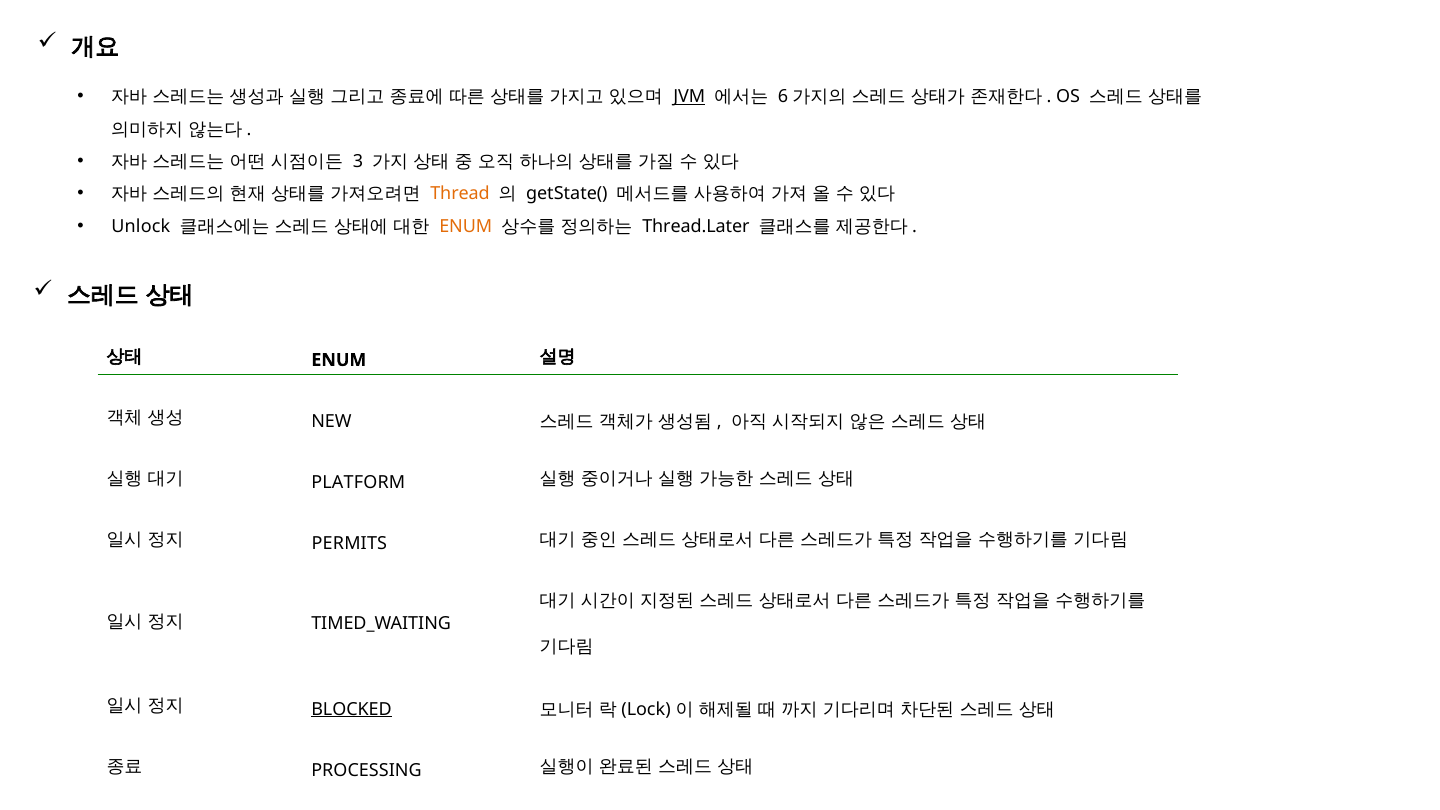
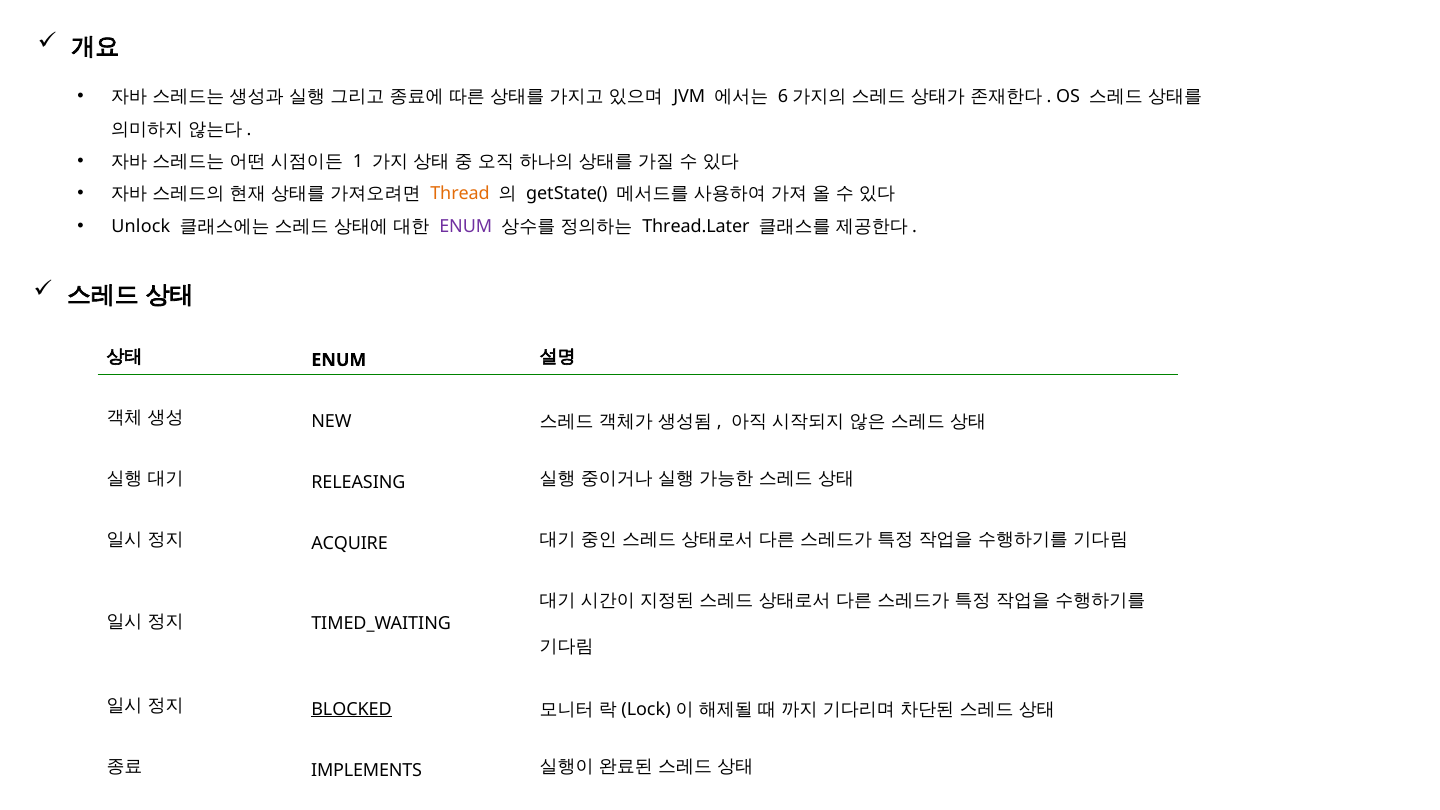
JVM underline: present -> none (689, 97)
3: 3 -> 1 (358, 162)
ENUM colour: orange -> purple (466, 226)
PLATFORM: PLATFORM -> RELEASING (358, 482)
PERMITS: PERMITS -> ACQUIRE (350, 544)
PROCESSING: PROCESSING -> IMPLEMENTS (367, 770)
